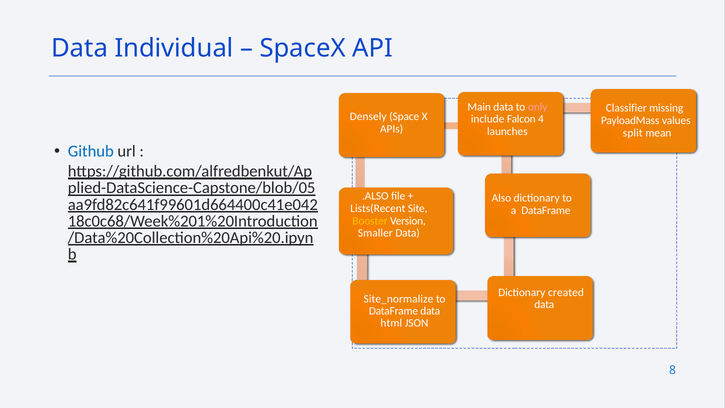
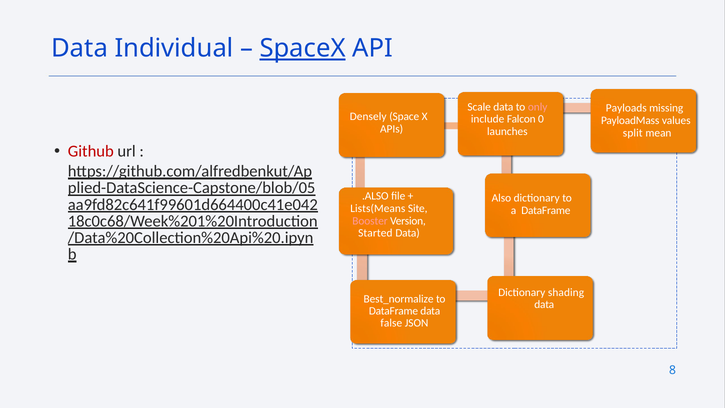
SpaceX underline: none -> present (303, 48)
Main: Main -> Scale (479, 107)
Classifier: Classifier -> Payloads (626, 108)
4: 4 -> 0 (541, 119)
Github colour: blue -> red (91, 151)
Lists(Recent: Lists(Recent -> Lists(Means (378, 208)
Booster colour: yellow -> pink (370, 221)
Smaller: Smaller -> Started (375, 233)
created: created -> shading (566, 292)
Site_normalize: Site_normalize -> Best_normalize (399, 299)
html: html -> false (391, 323)
